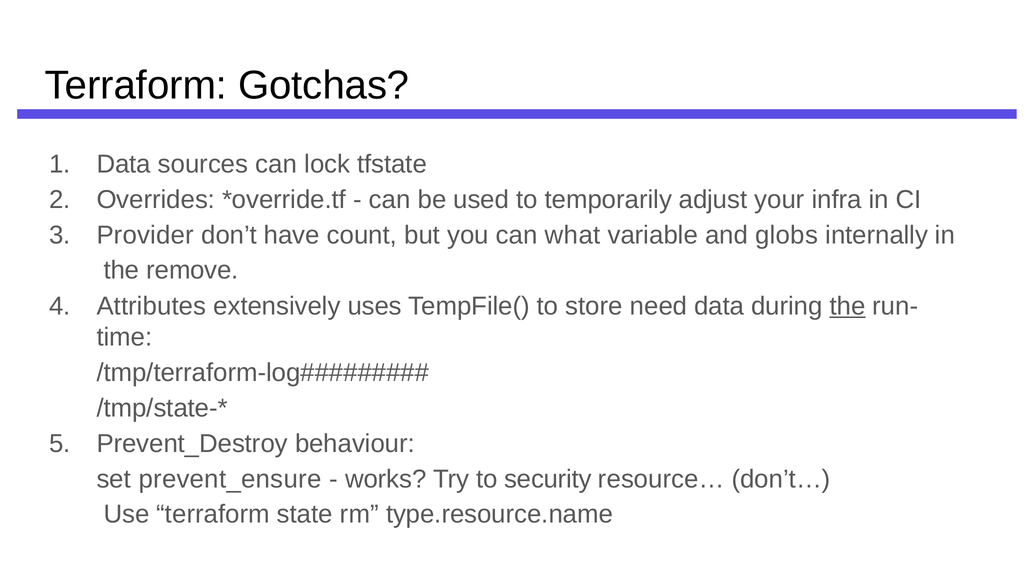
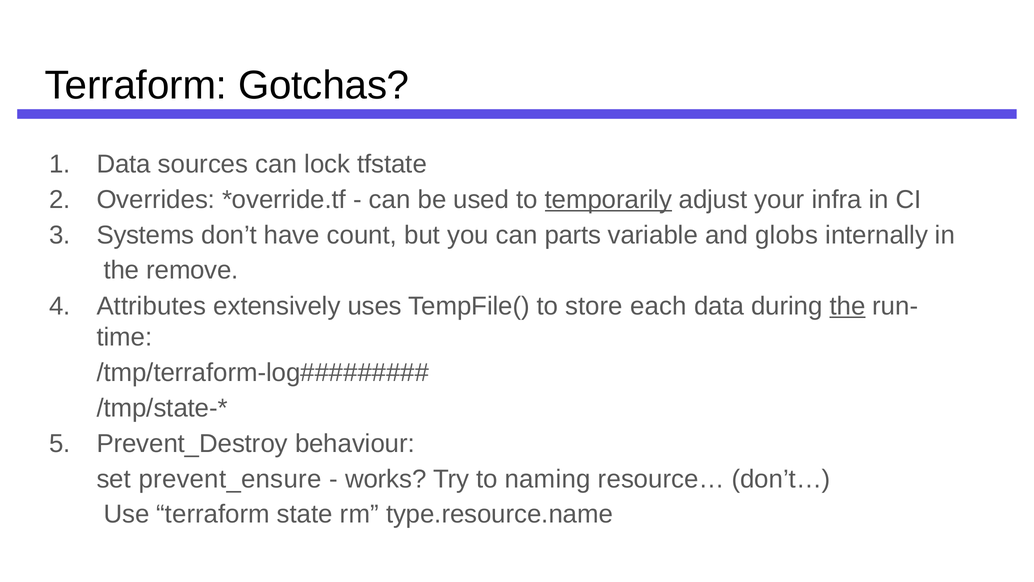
temporarily underline: none -> present (608, 200)
Provider: Provider -> Systems (145, 235)
what: what -> parts (573, 235)
need: need -> each (658, 306)
security: security -> naming (548, 479)
